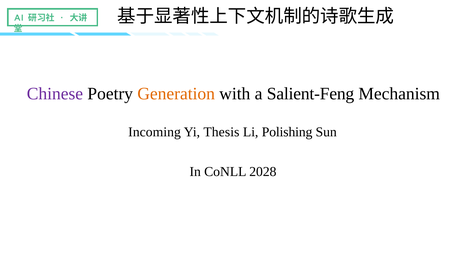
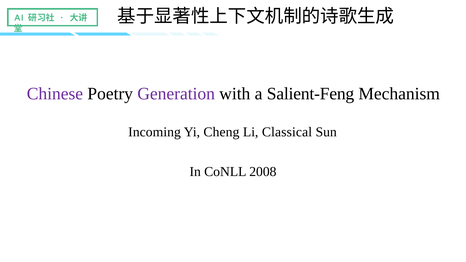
Generation colour: orange -> purple (176, 94)
Thesis: Thesis -> Cheng (221, 132)
Polishing: Polishing -> Classical (287, 132)
2028: 2028 -> 2008 (263, 172)
